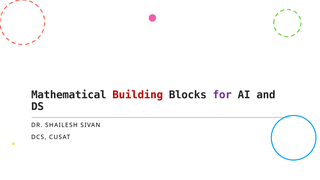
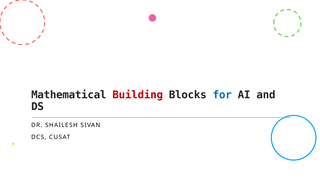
for colour: purple -> blue (222, 95)
